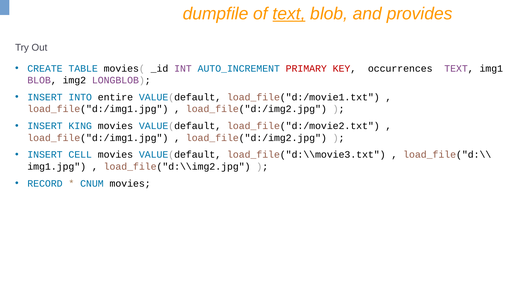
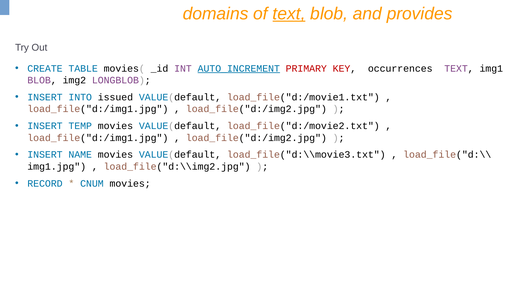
dumpfile: dumpfile -> domains (216, 14)
AUTO_INCREMENT underline: none -> present (239, 68)
entire: entire -> issued (115, 97)
KING: KING -> TEMP (80, 126)
CELL: CELL -> NAME (80, 155)
